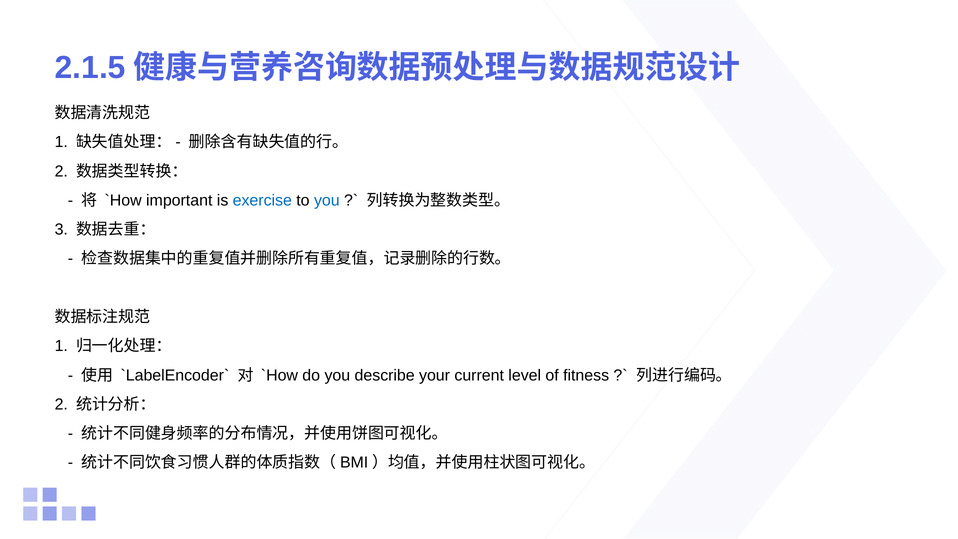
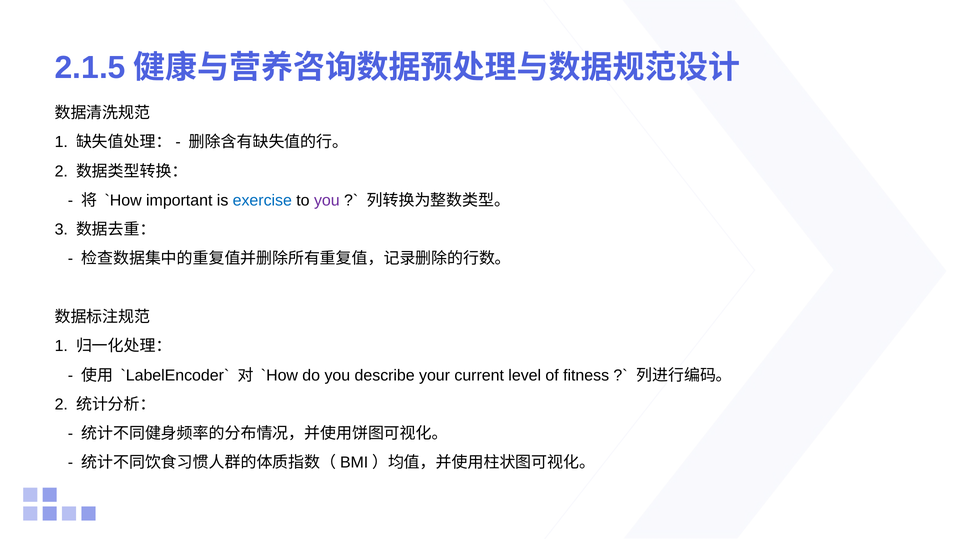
you colour: blue -> purple (327, 200)
